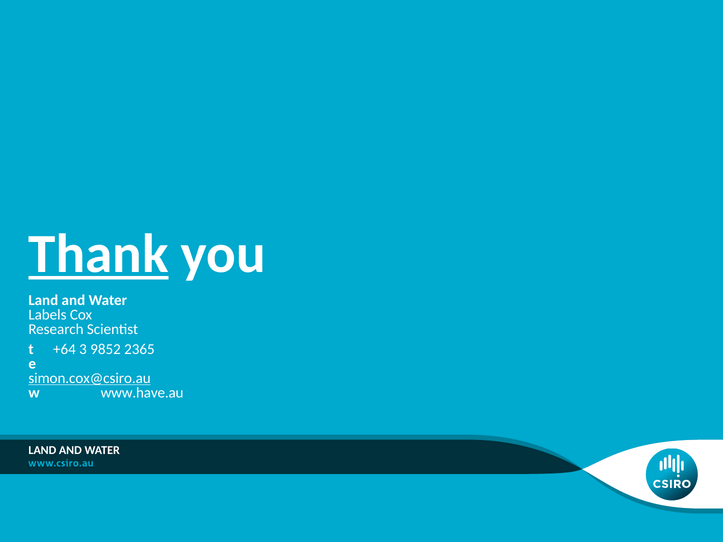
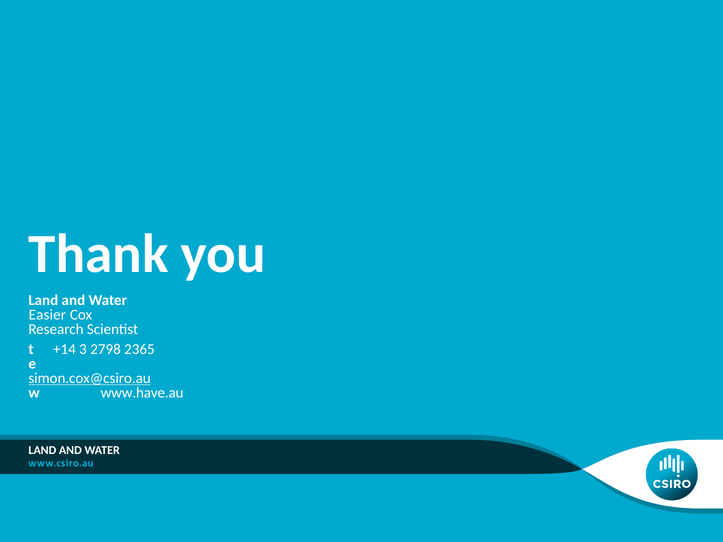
Thank underline: present -> none (98, 254)
Labels: Labels -> Easier (47, 315)
+64: +64 -> +14 (64, 350)
9852: 9852 -> 2798 (106, 350)
